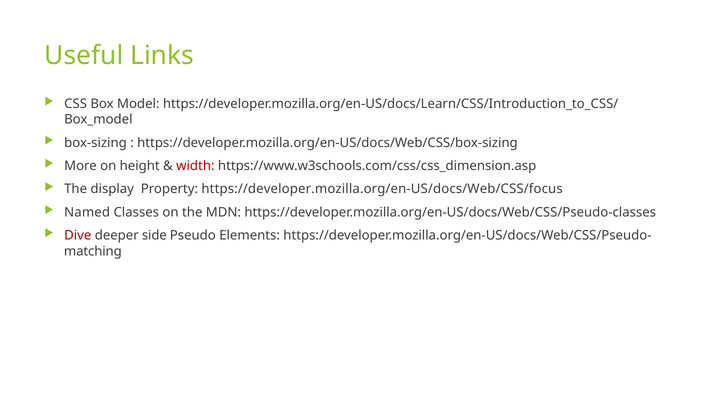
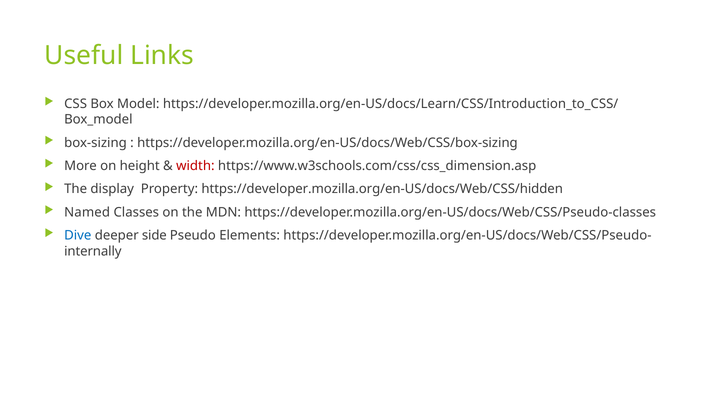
https://developer.mozilla.org/en-US/docs/Web/CSS/focus: https://developer.mozilla.org/en-US/docs/Web/CSS/focus -> https://developer.mozilla.org/en-US/docs/Web/CSS/hidden (382, 189)
Dive colour: red -> blue (78, 235)
matching: matching -> internally (93, 251)
